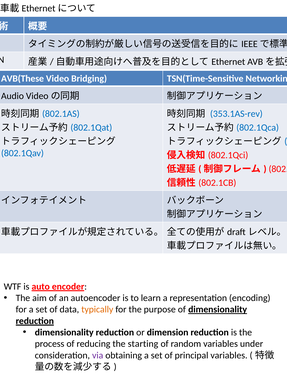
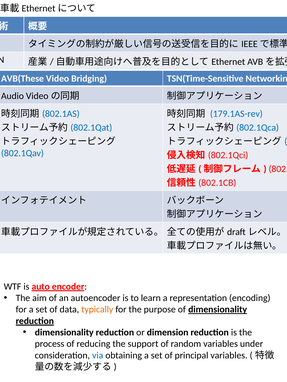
353.1AS-rev: 353.1AS-rev -> 179.1AS-rev (236, 114)
starting: starting -> support (143, 344)
via colour: purple -> blue (98, 356)
